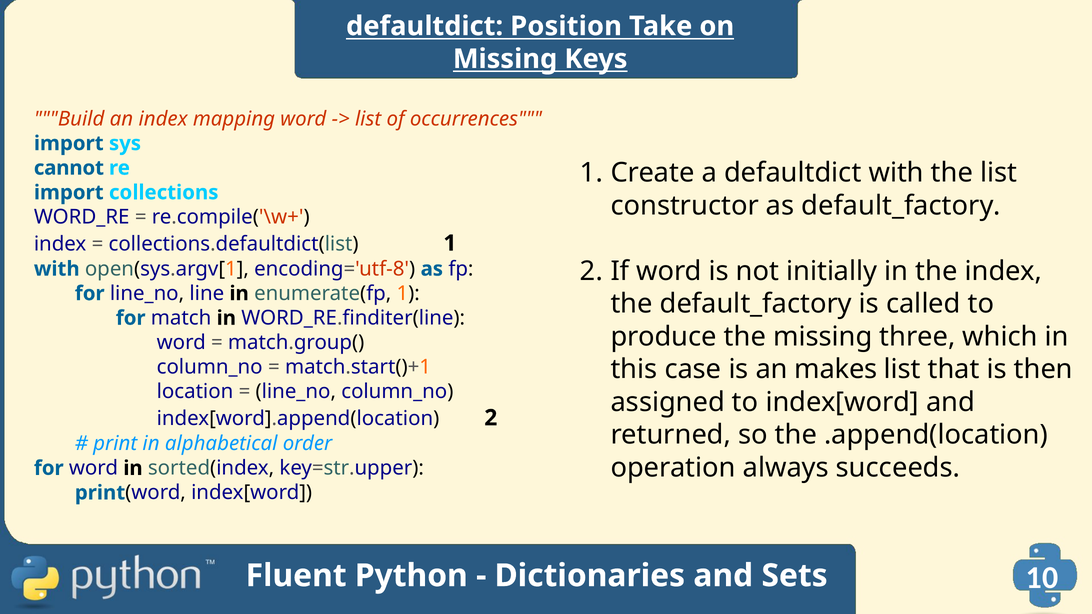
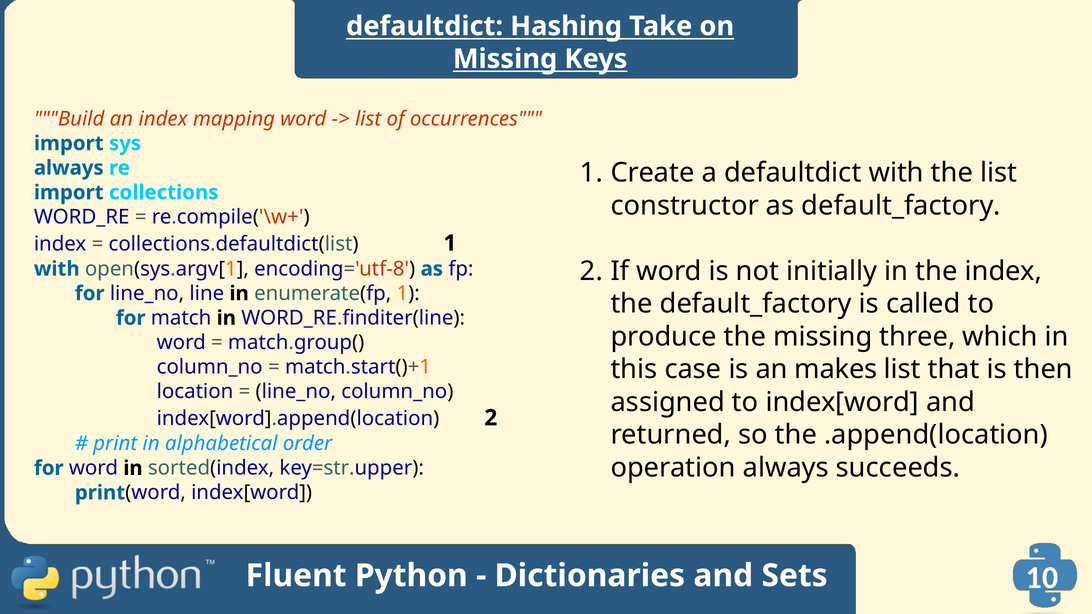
Position: Position -> Hashing (566, 26)
cannot: cannot -> always (69, 168)
